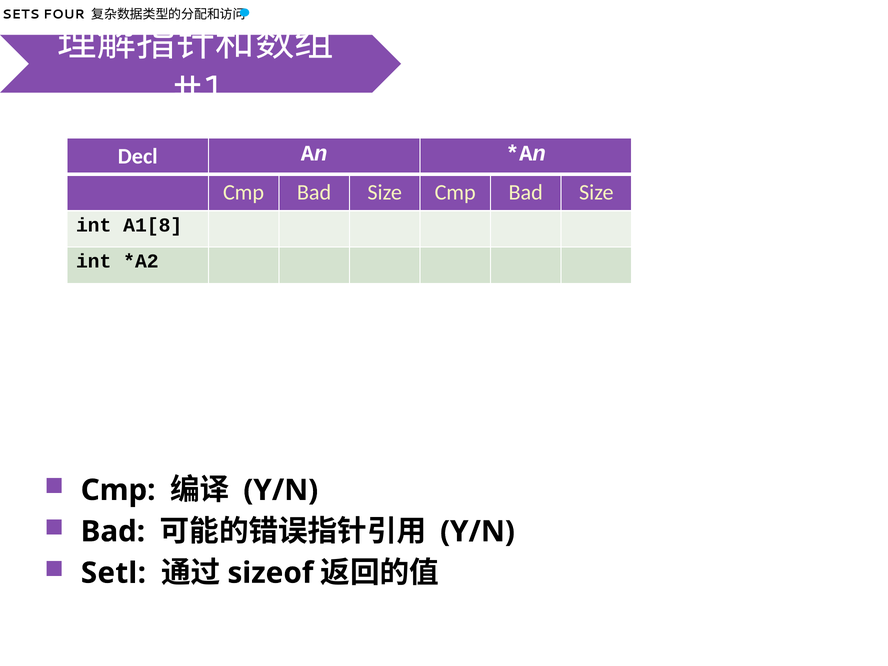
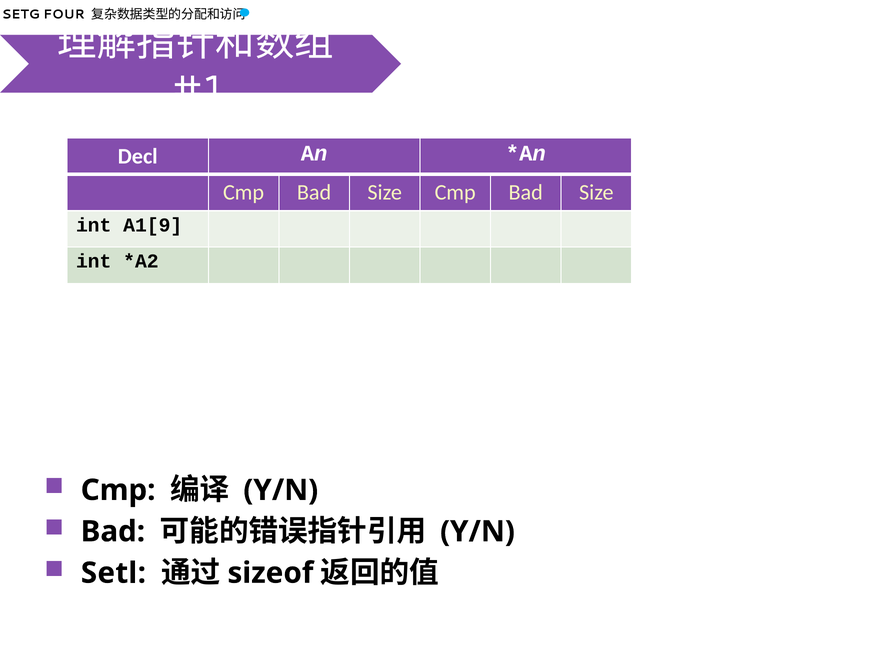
SETS: SETS -> SETG (21, 14)
A1[8: A1[8 -> A1[9 (153, 225)
